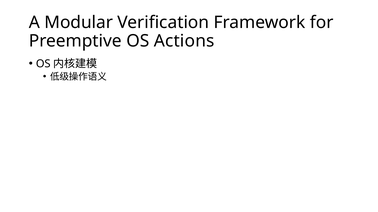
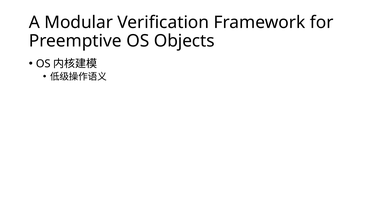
Actions: Actions -> Objects (184, 41)
